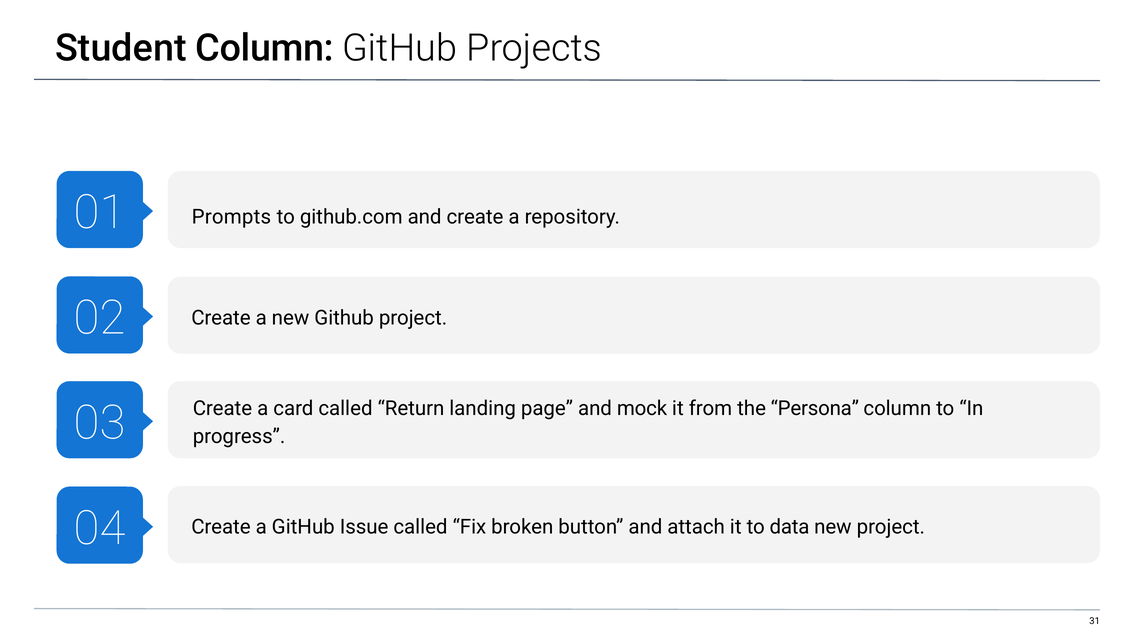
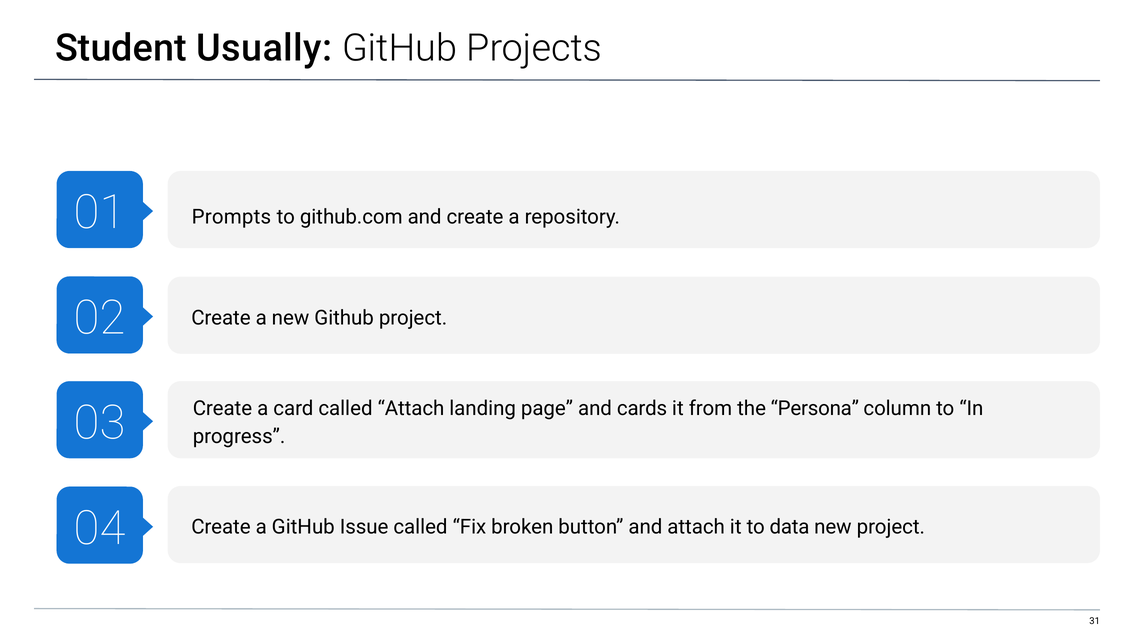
Student Column: Column -> Usually (264, 48)
called Return: Return -> Attach (411, 408)
mock: mock -> cards (642, 408)
